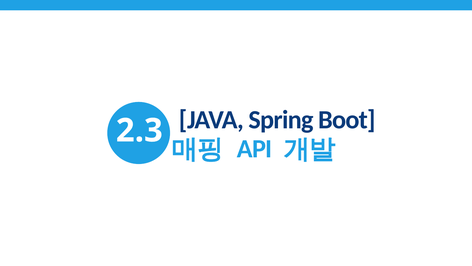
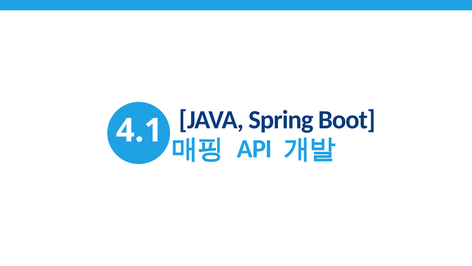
2.3: 2.3 -> 4.1 (139, 130)
